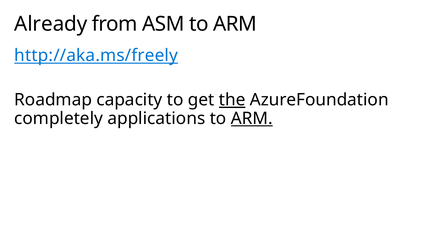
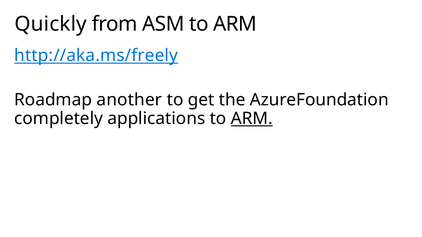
Already: Already -> Quickly (51, 24)
capacity: capacity -> another (129, 100)
the underline: present -> none (232, 100)
